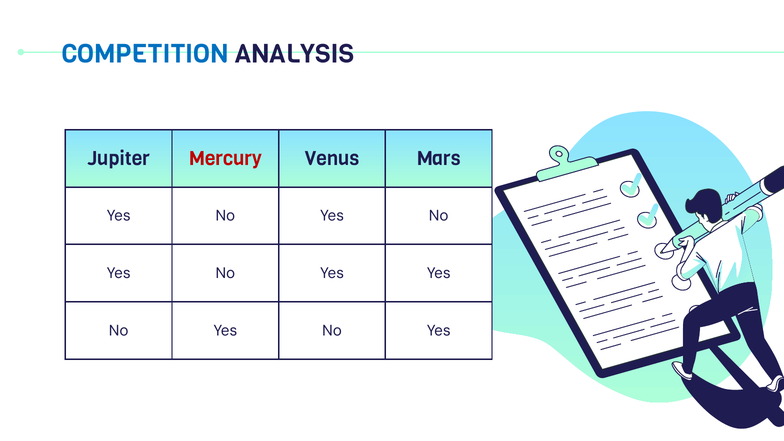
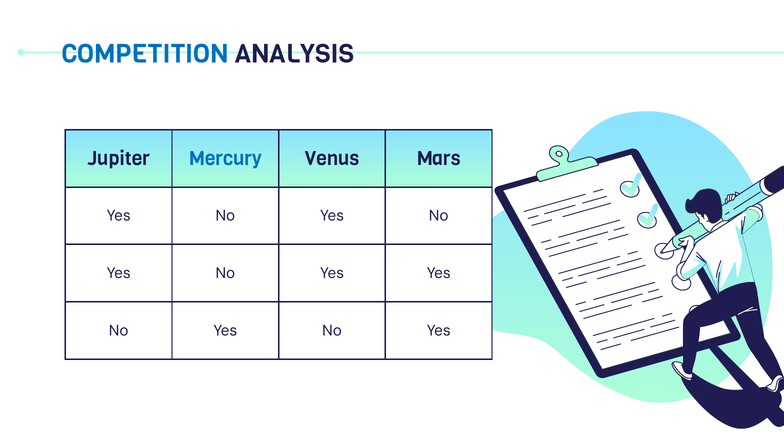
Mercury colour: red -> blue (225, 159)
